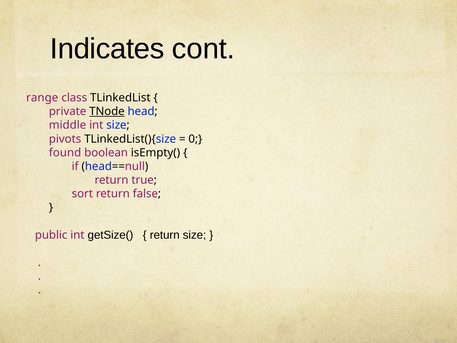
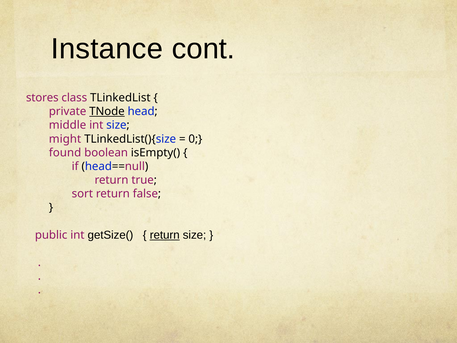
Indicates: Indicates -> Instance (107, 49)
range: range -> stores (42, 98)
pivots: pivots -> might (65, 139)
return underline: none -> present (165, 235)
